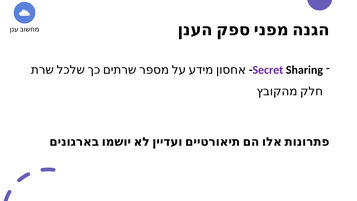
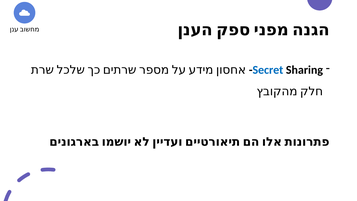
Secret colour: purple -> blue (268, 70)
